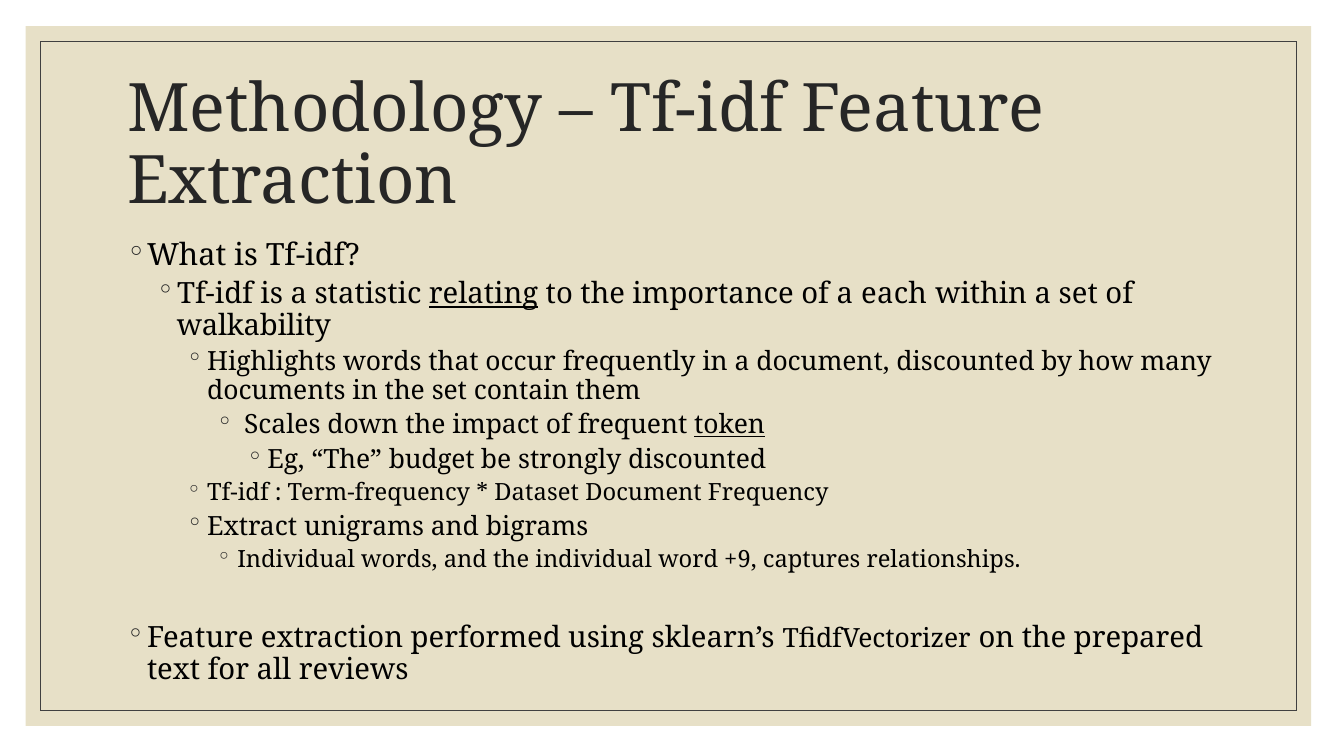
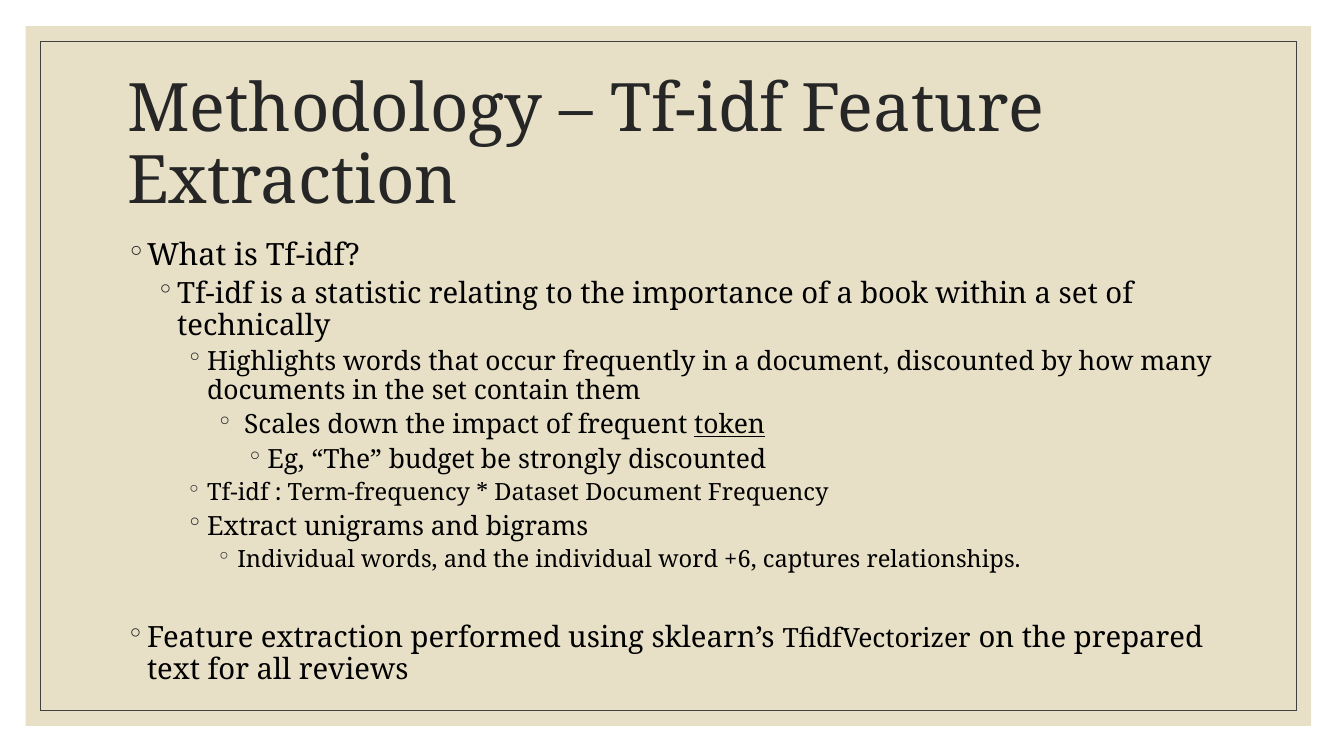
relating underline: present -> none (484, 294)
each: each -> book (894, 294)
walkability: walkability -> technically (254, 326)
+9: +9 -> +6 (740, 560)
